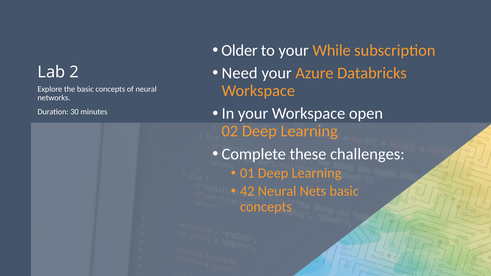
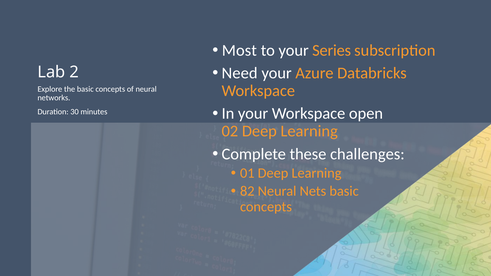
Older: Older -> Most (239, 50)
While: While -> Series (332, 50)
42: 42 -> 82 (247, 191)
